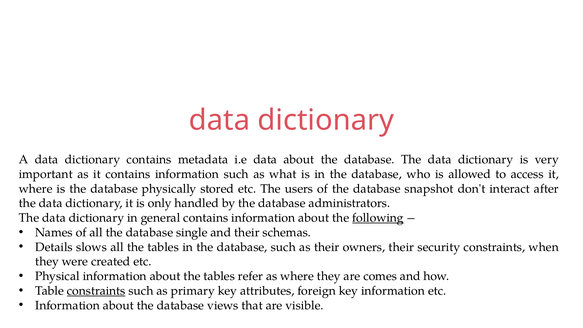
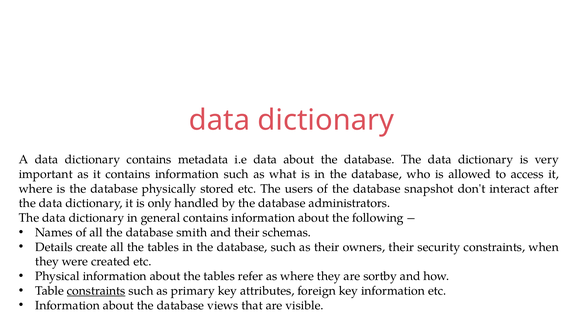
following underline: present -> none (378, 218)
single: single -> smith (192, 232)
slows: slows -> create (92, 247)
comes: comes -> sortby (380, 276)
